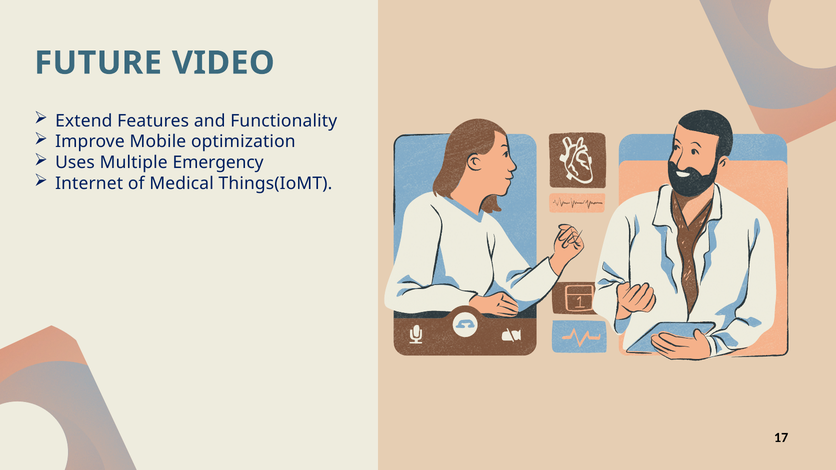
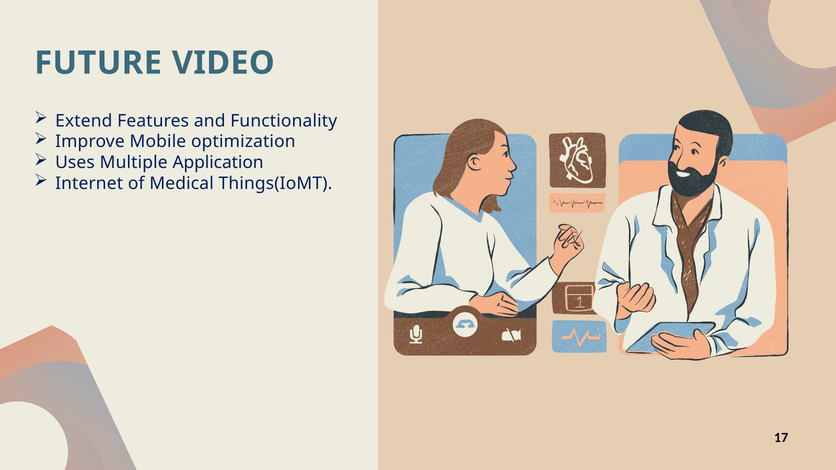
Emergency: Emergency -> Application (218, 163)
